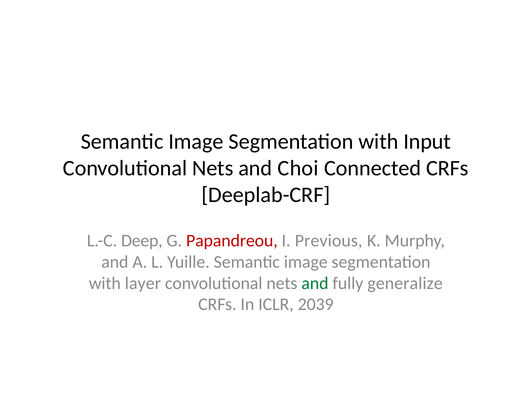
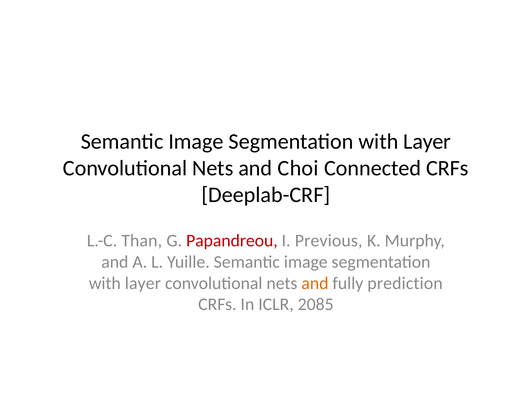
Input: Input -> Layer (427, 142)
Deep: Deep -> Than (142, 241)
and colour: green -> orange (315, 283)
generalize: generalize -> prediction (405, 283)
2039: 2039 -> 2085 (316, 304)
